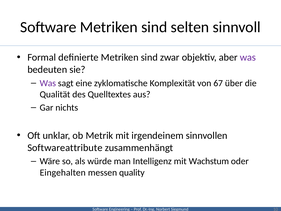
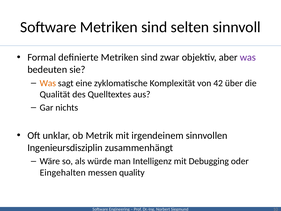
Was colour: purple -> orange (48, 83)
67: 67 -> 42 (218, 83)
Softwareattribute: Softwareattribute -> Ingenieursdisziplin (65, 148)
Wachstum: Wachstum -> Debugging (209, 161)
